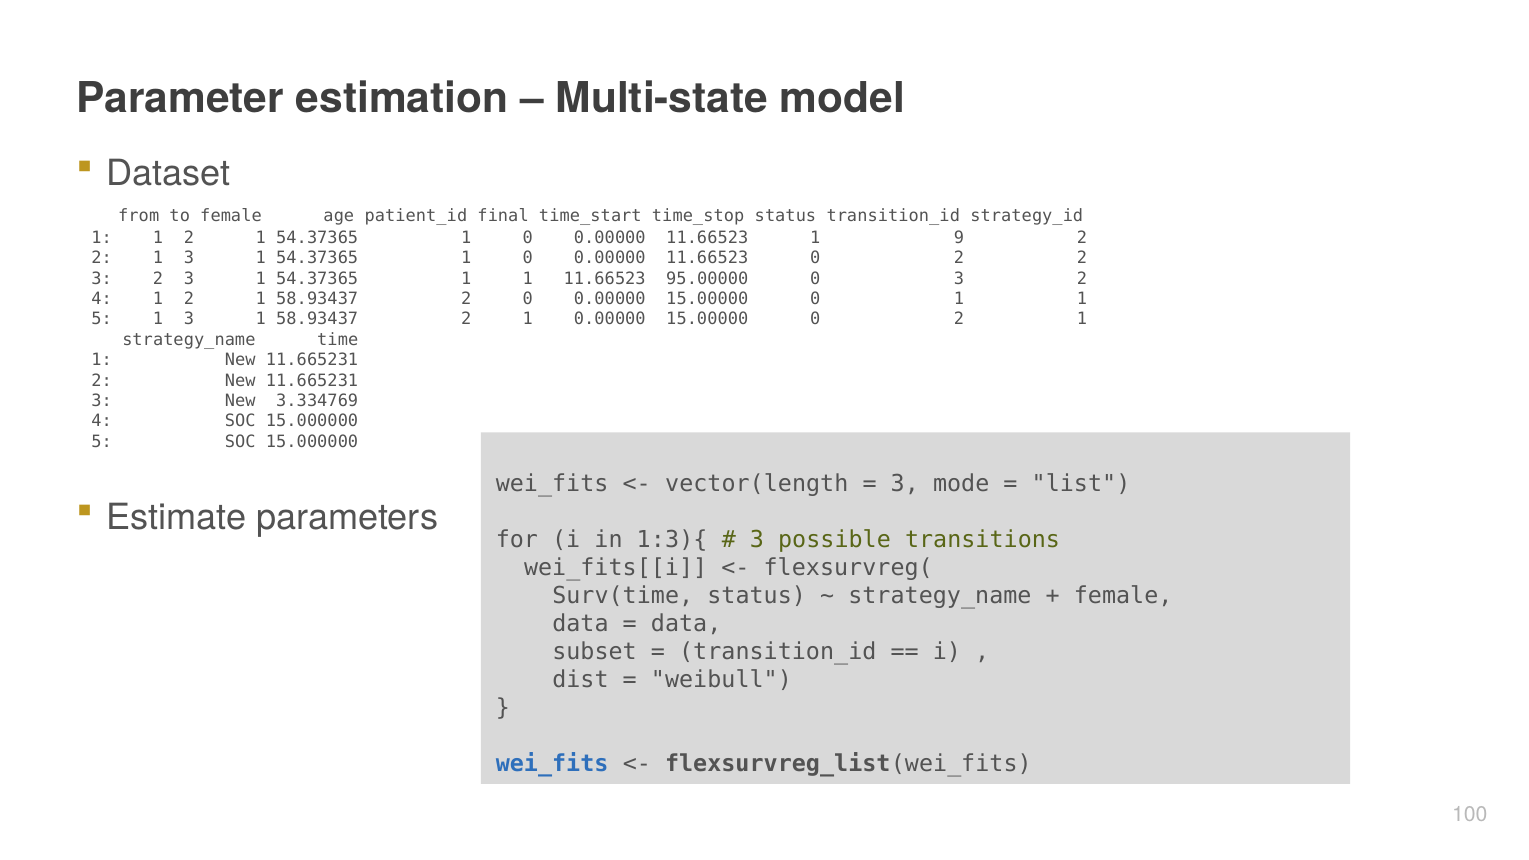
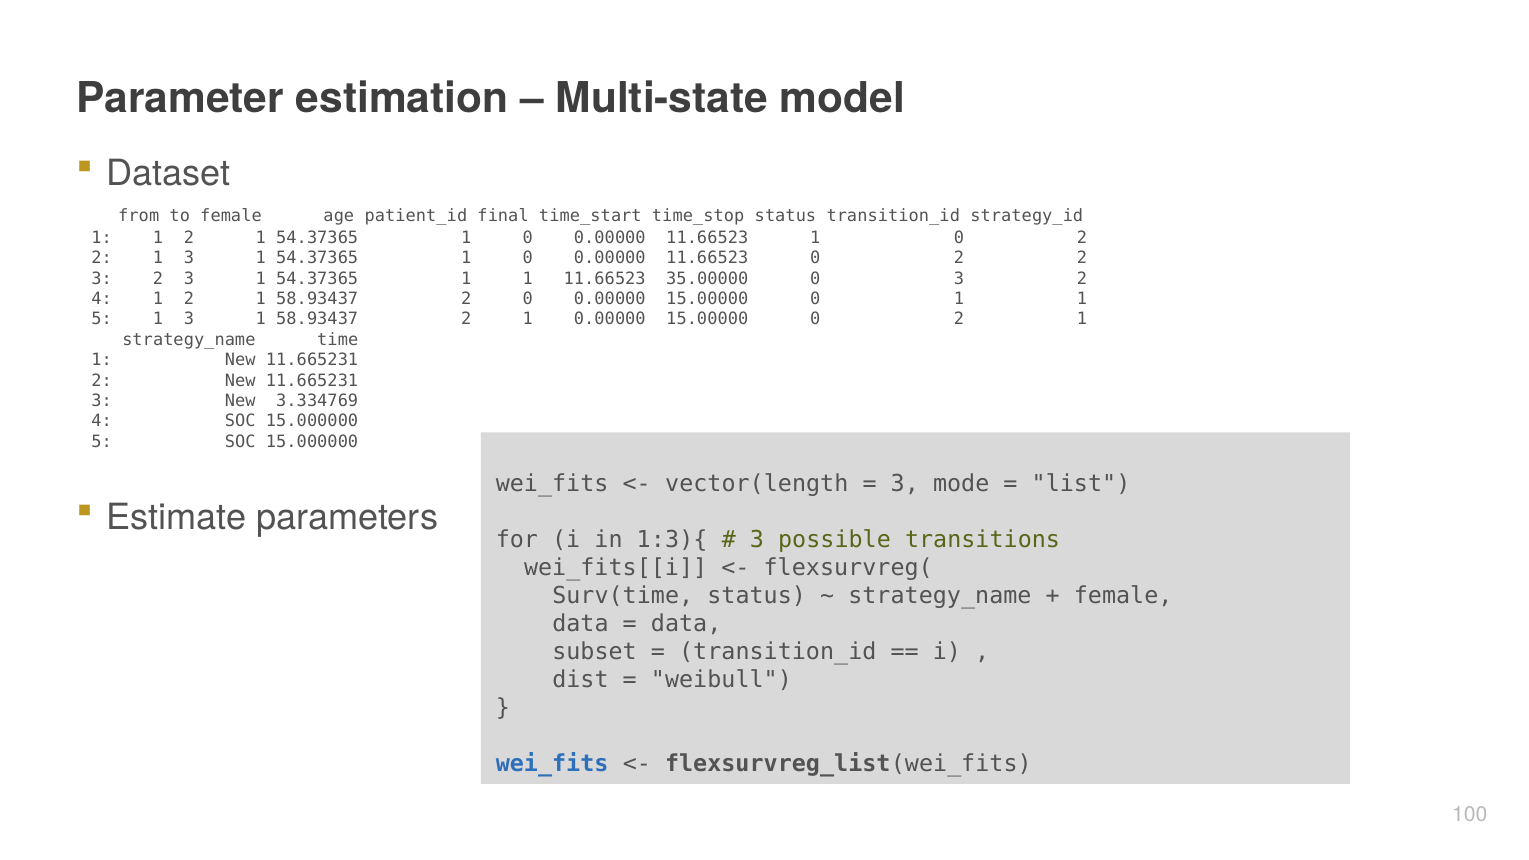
11.66523 1 9: 9 -> 0 (959, 238)
95.00000: 95.00000 -> 35.00000 (707, 279)
